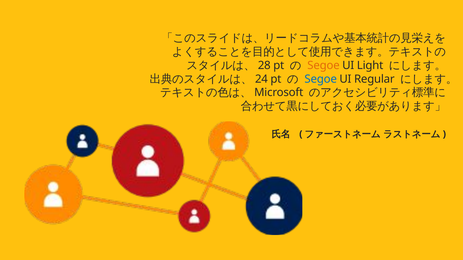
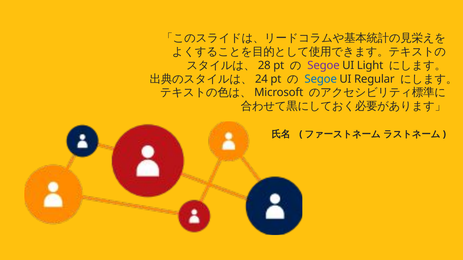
Segoe colour: orange -> purple (324, 65)
